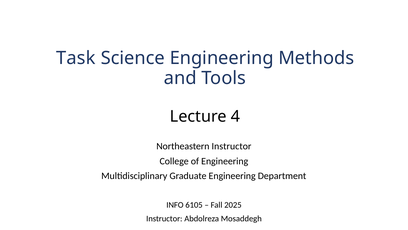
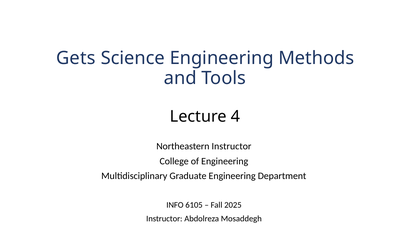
Task: Task -> Gets (76, 58)
